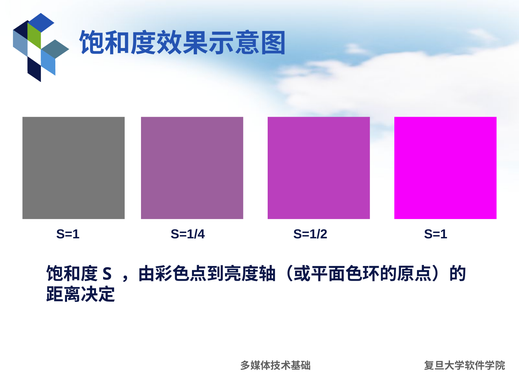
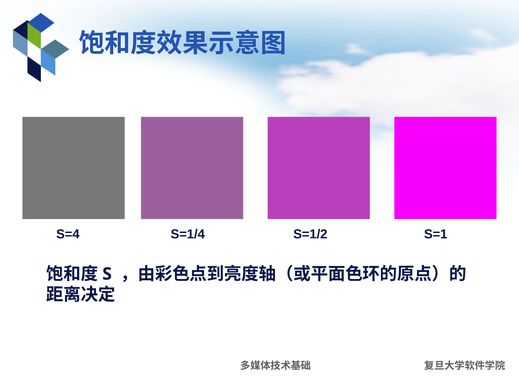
S=1: S=1 -> S=4 (68, 234)
